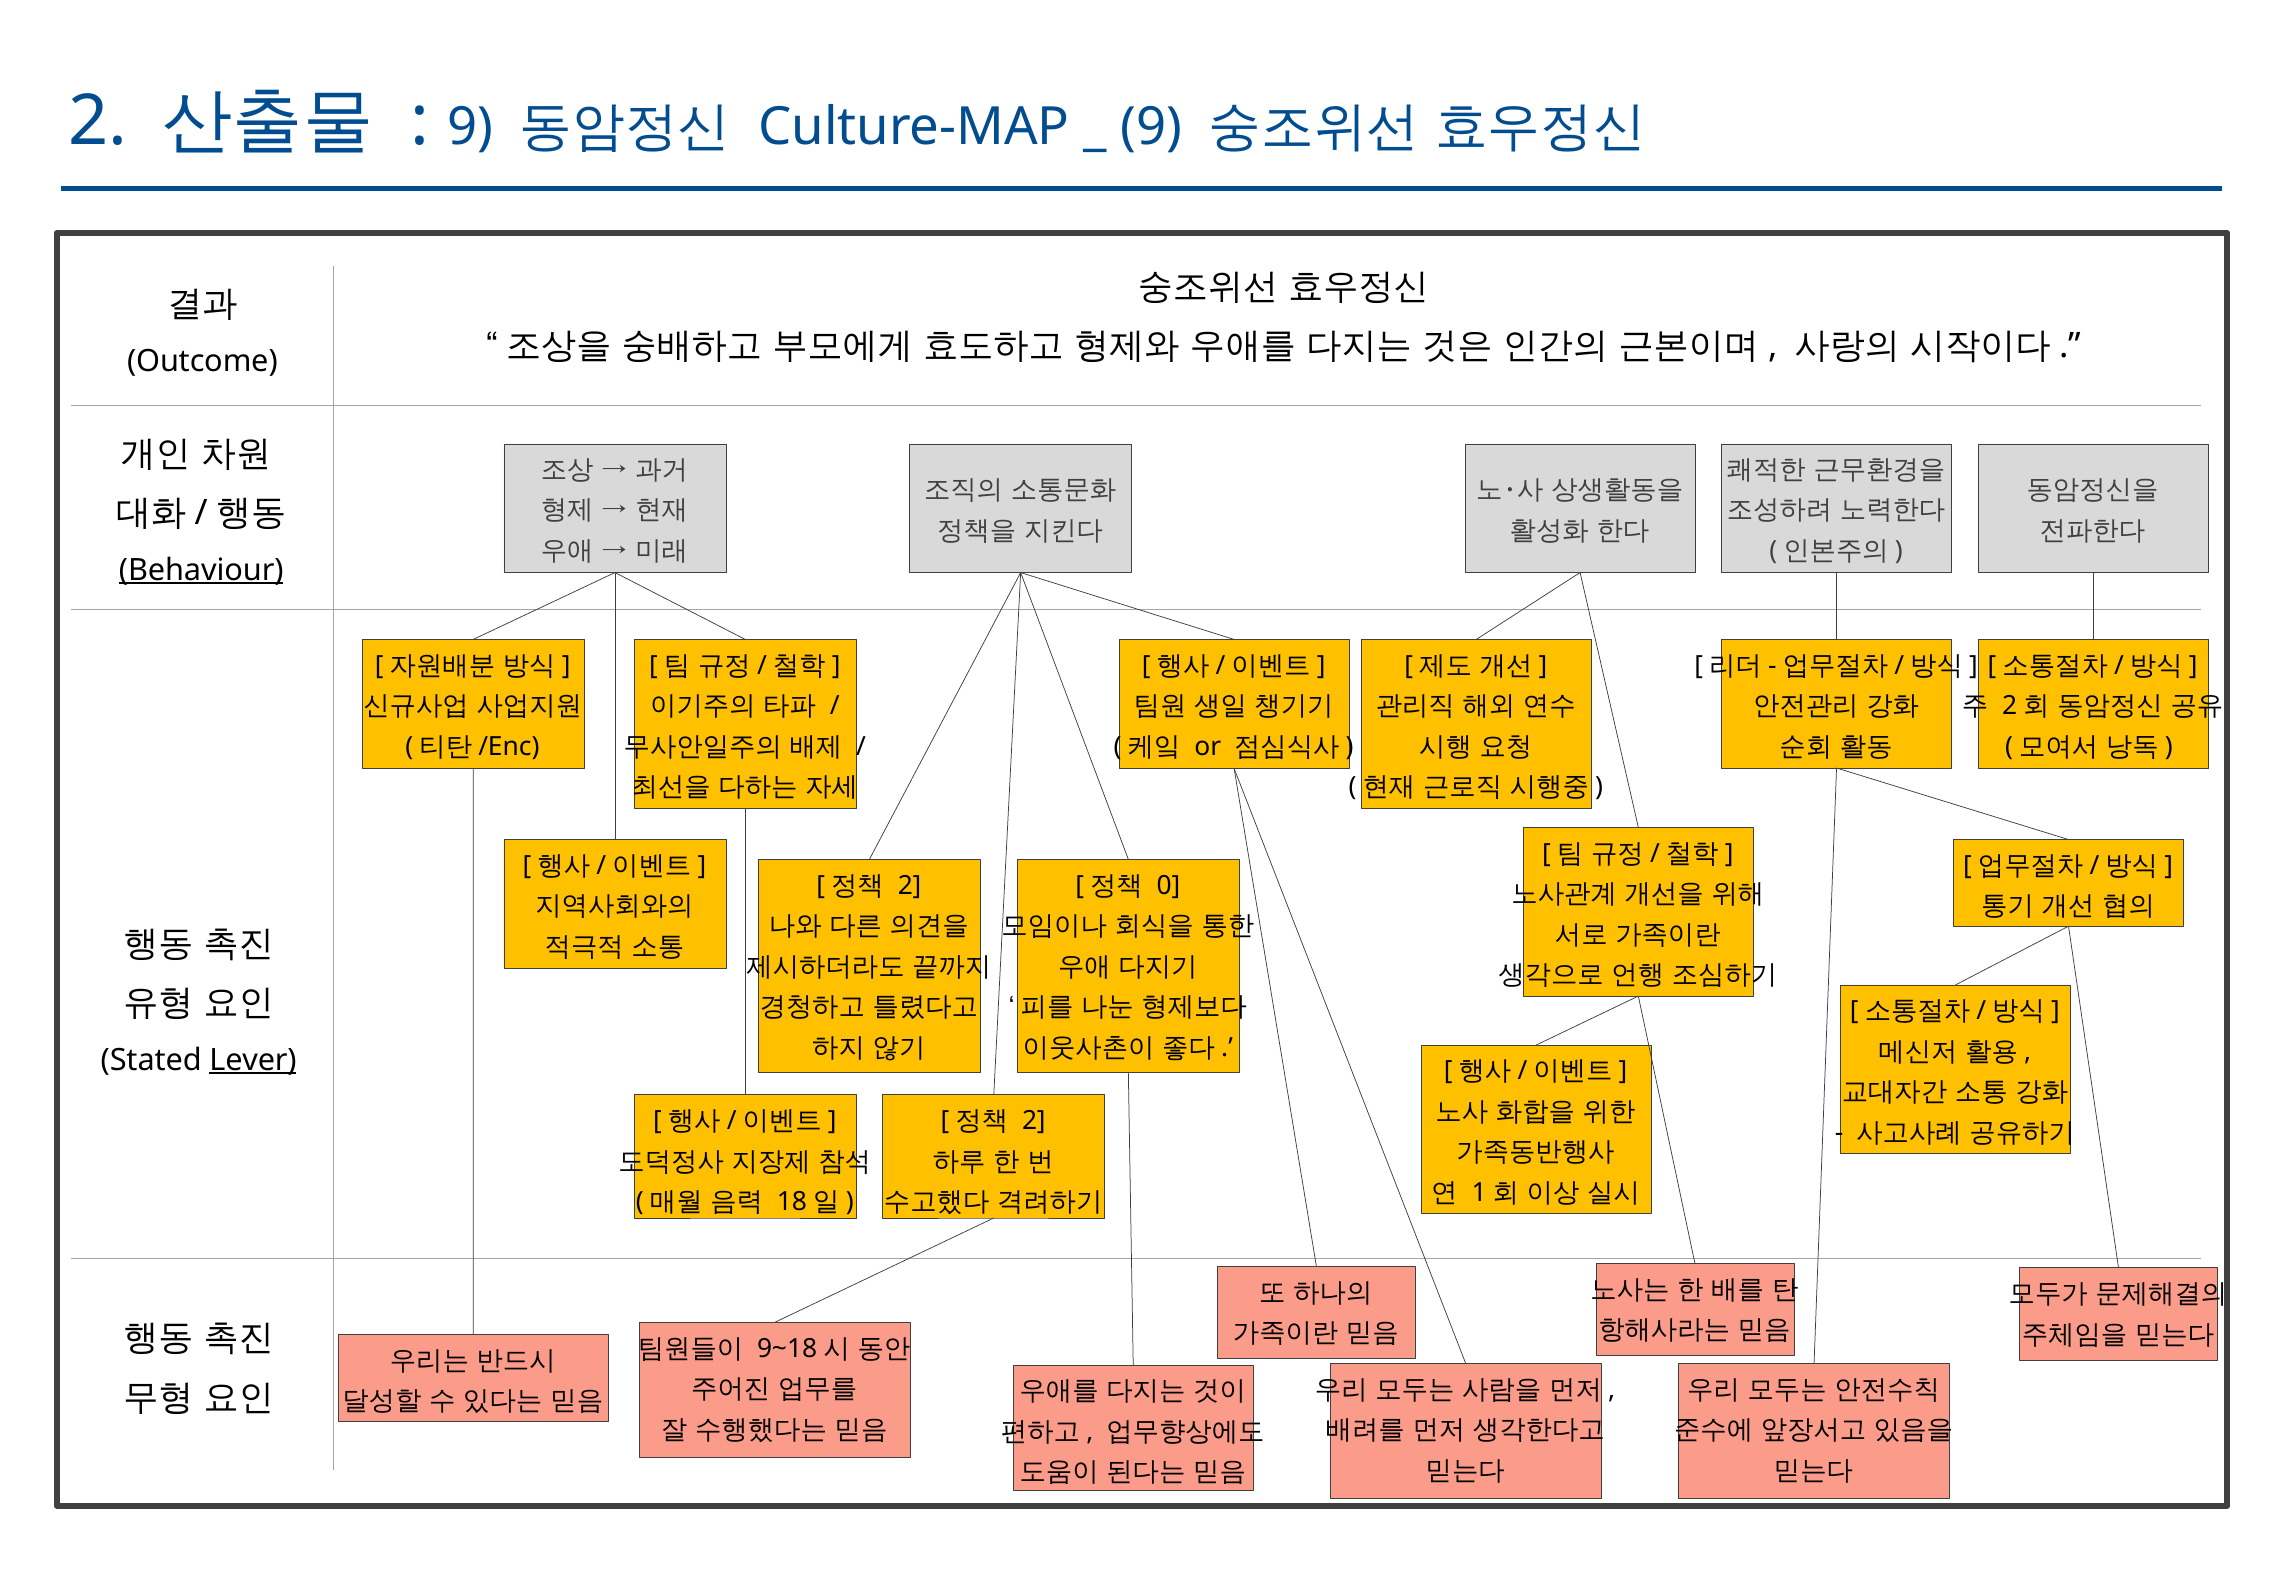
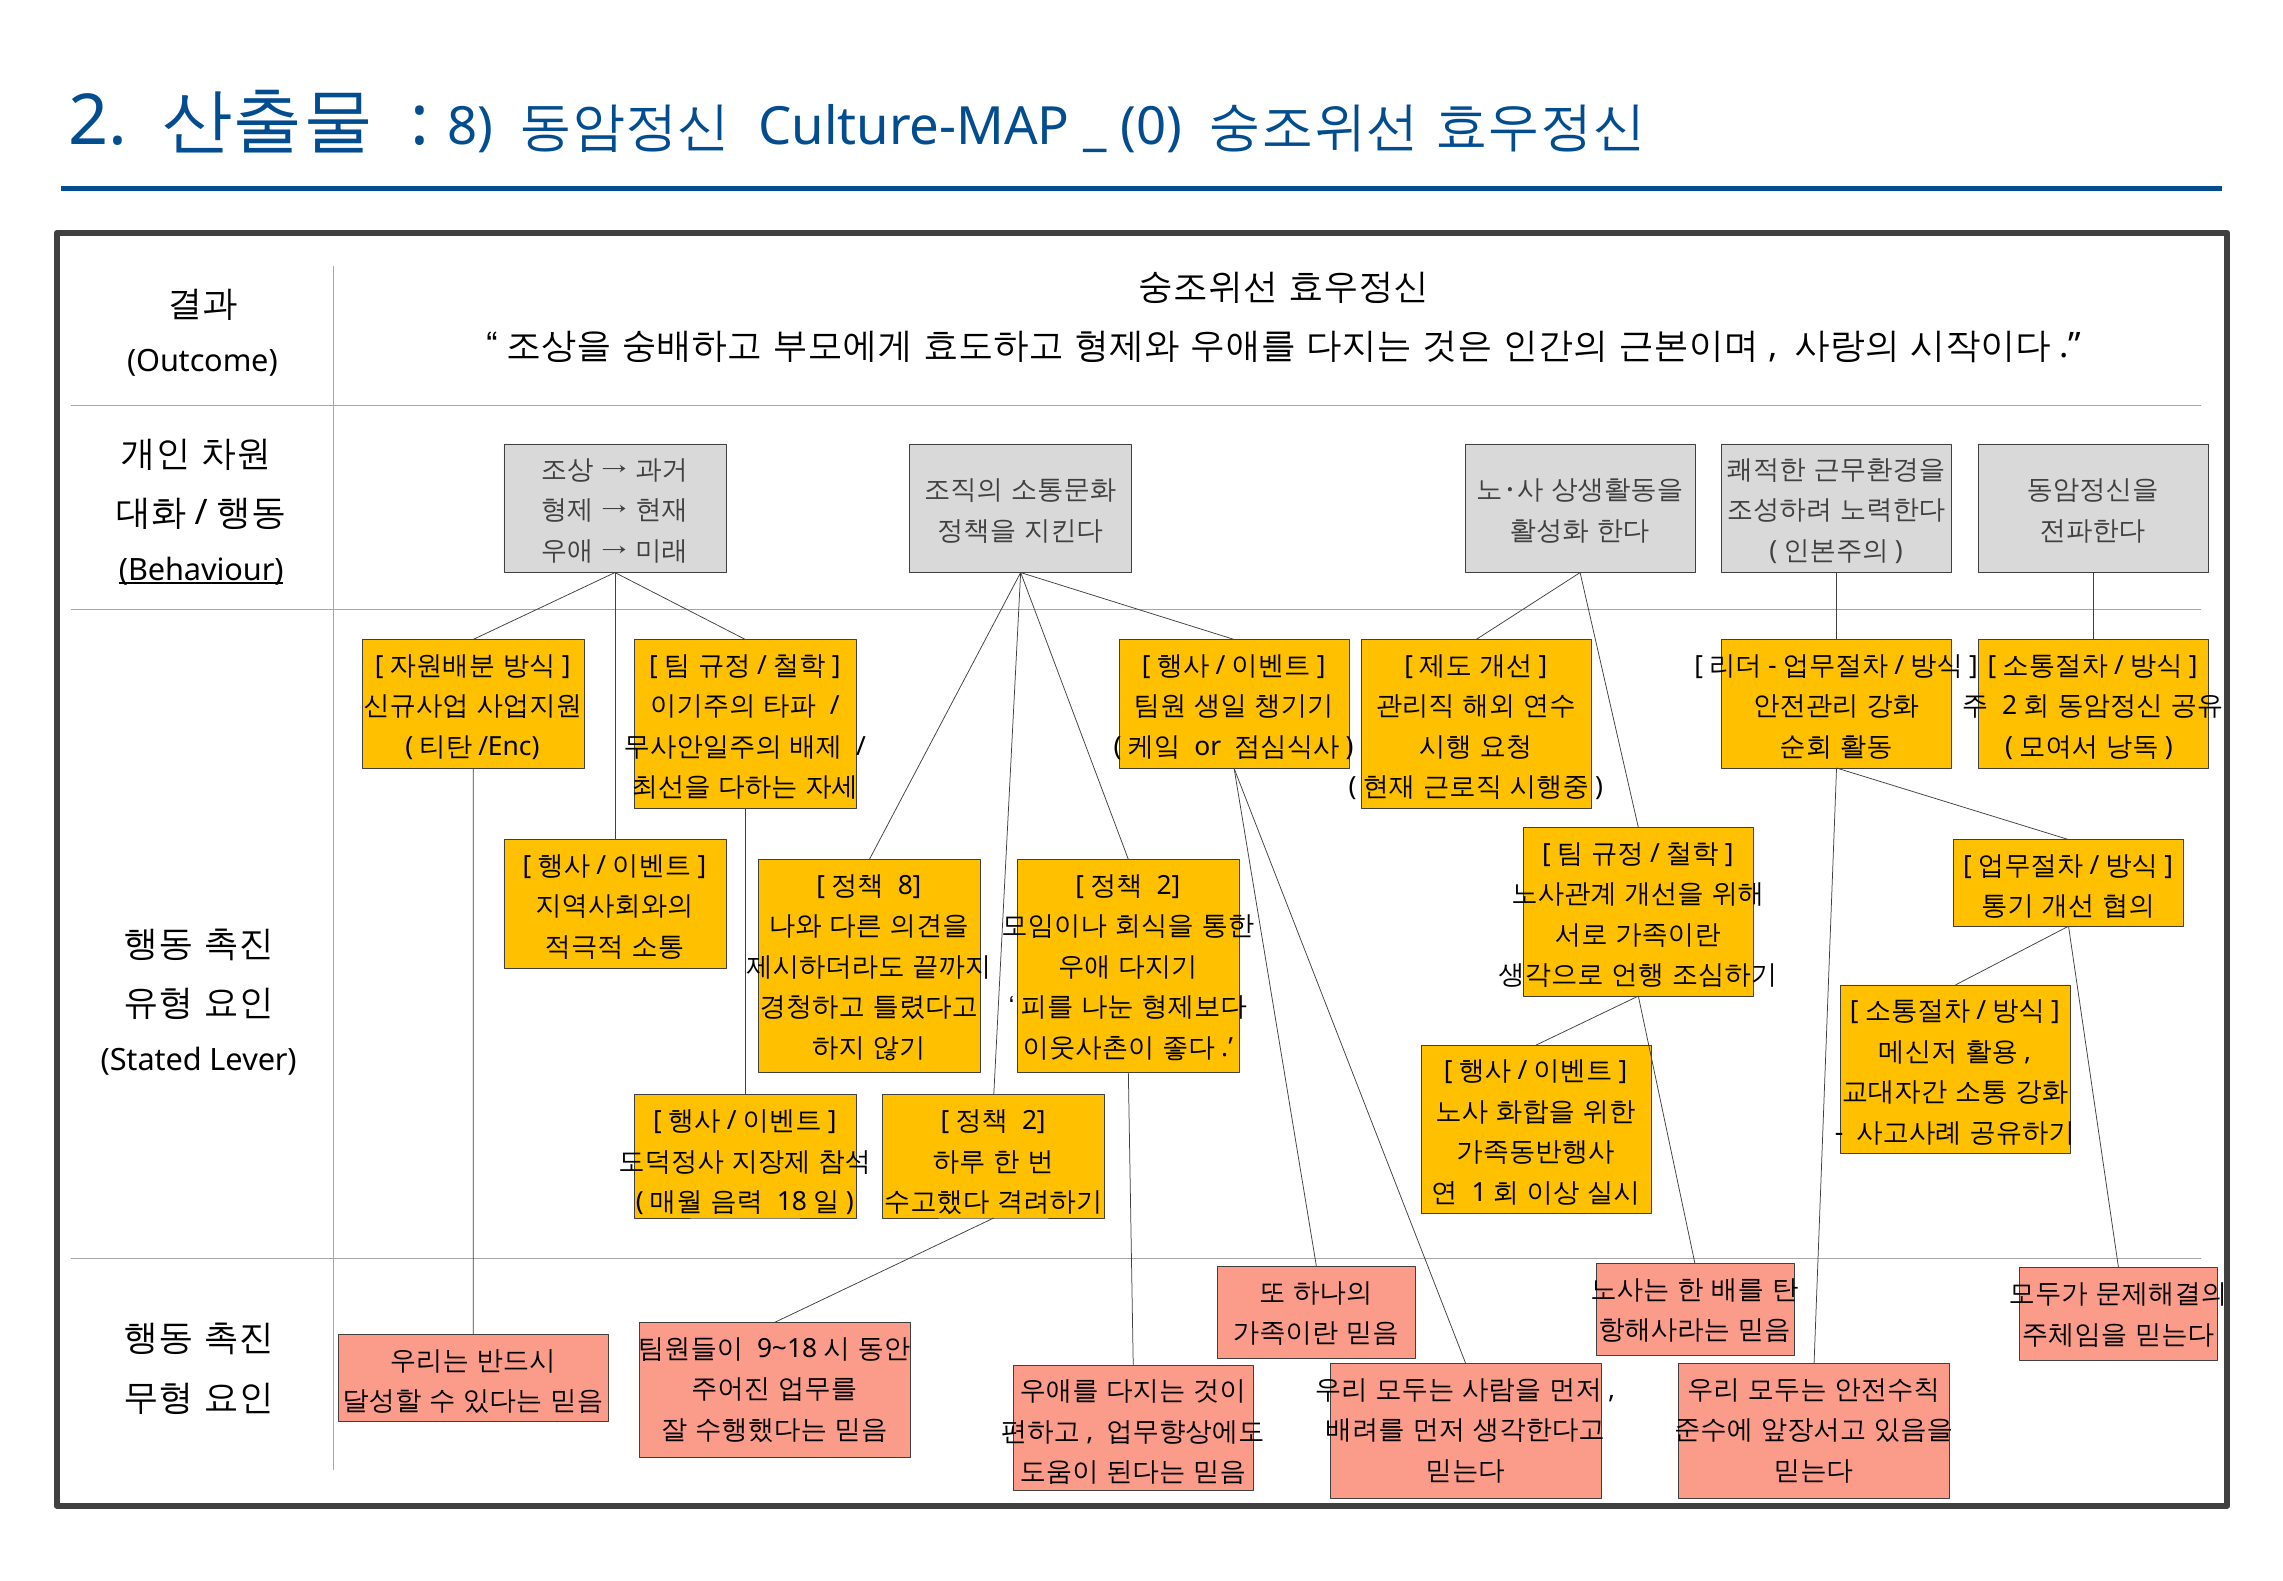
9: 9 -> 8 (471, 127)
9: 9 -> 0 (1151, 127)
2: 2 -> 8 (910, 885)
0: 0 -> 2 (1169, 885)
Lever underline: present -> none (253, 1060)
